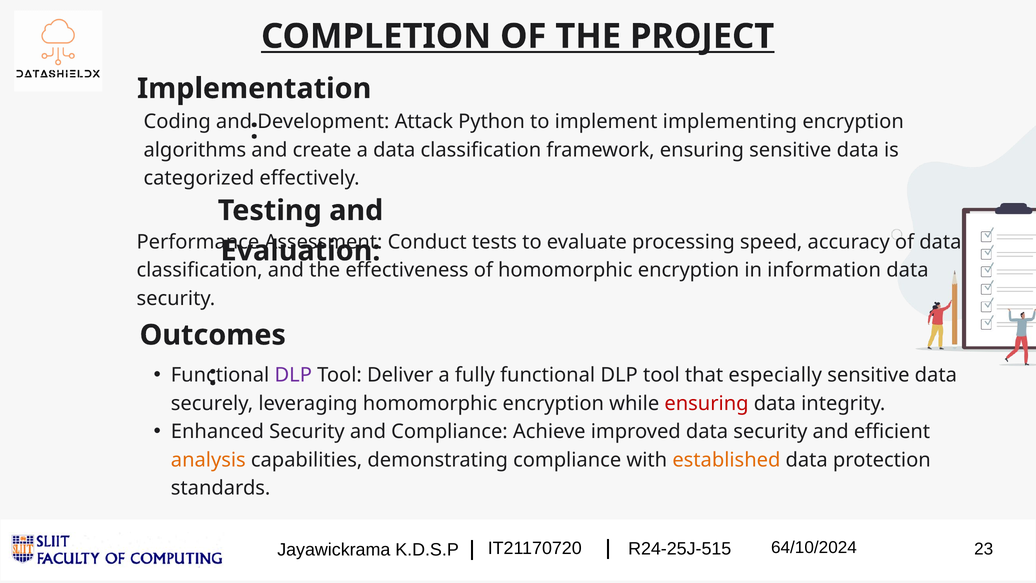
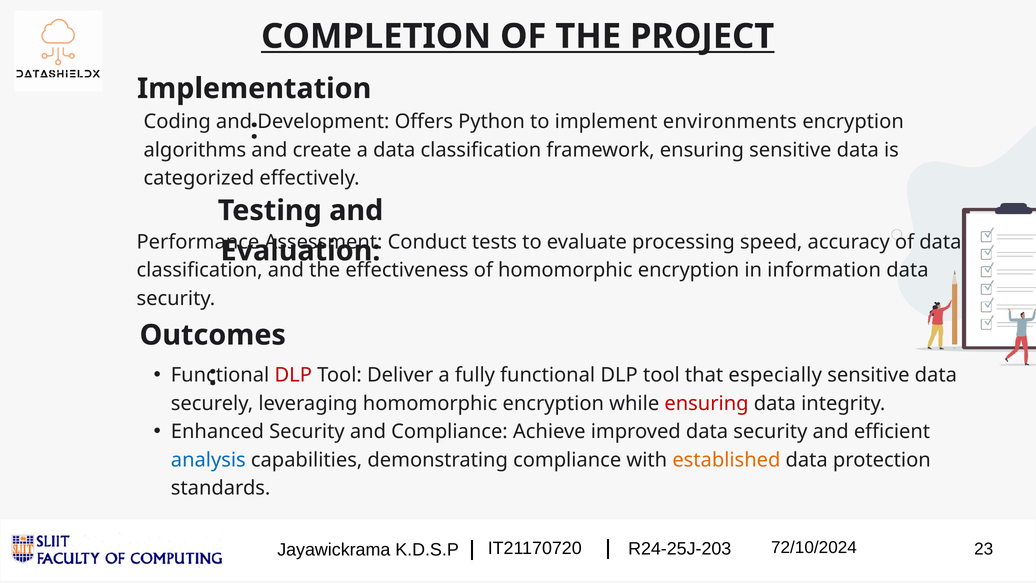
Attack: Attack -> Offers (424, 122)
implementing: implementing -> environments (730, 122)
DLP colour: purple -> red (293, 375)
analysis colour: orange -> blue (208, 460)
R24-25J-515: R24-25J-515 -> R24-25J-203 (680, 549)
64/10/2024: 64/10/2024 -> 72/10/2024 (814, 547)
